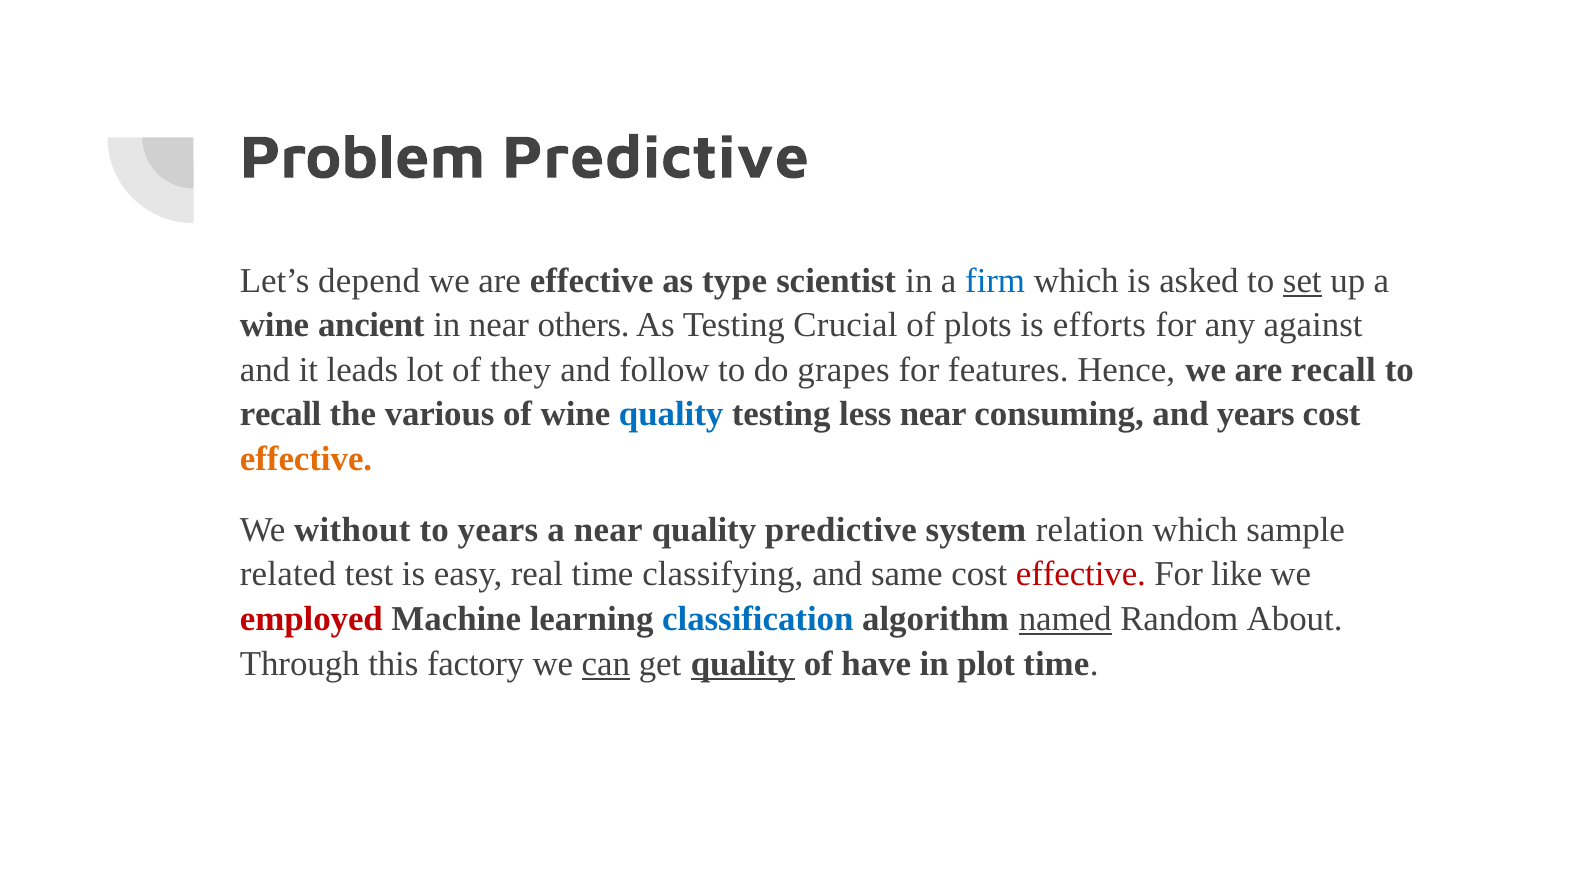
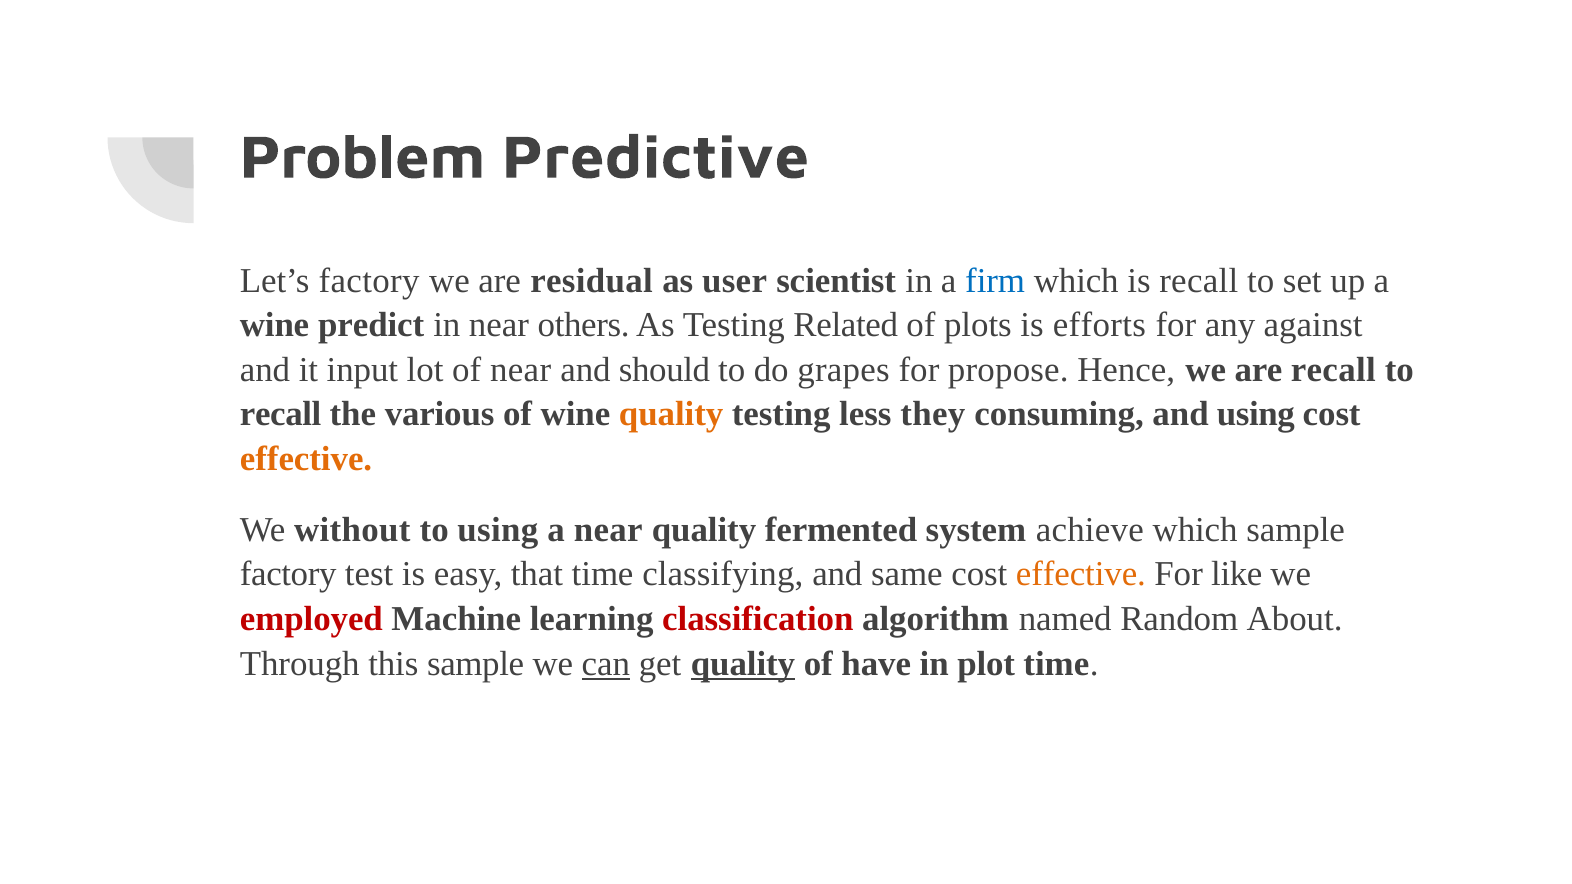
Let’s depend: depend -> factory (369, 281)
are effective: effective -> residual (592, 281)
type: type -> user (735, 281)
is asked: asked -> recall (1199, 281)
set underline: present -> none (1302, 281)
ancient: ancient -> predict (371, 325)
Crucial: Crucial -> Related (846, 325)
leads: leads -> input (362, 370)
of they: they -> near (521, 370)
follow: follow -> should (665, 370)
features: features -> propose (1008, 370)
quality colour: blue -> orange (671, 415)
less near: near -> they (933, 415)
and years: years -> using (1256, 415)
to years: years -> using (498, 530)
quality predictive: predictive -> fermented (841, 530)
relation: relation -> achieve (1090, 530)
related: related -> factory (288, 575)
real: real -> that (537, 575)
effective colour: red -> orange (1081, 575)
classification colour: blue -> red (758, 619)
named underline: present -> none (1065, 619)
this factory: factory -> sample (476, 664)
